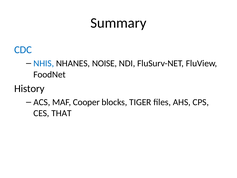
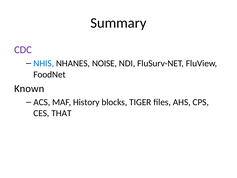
CDC colour: blue -> purple (23, 50)
History: History -> Known (29, 88)
Cooper: Cooper -> History (86, 102)
